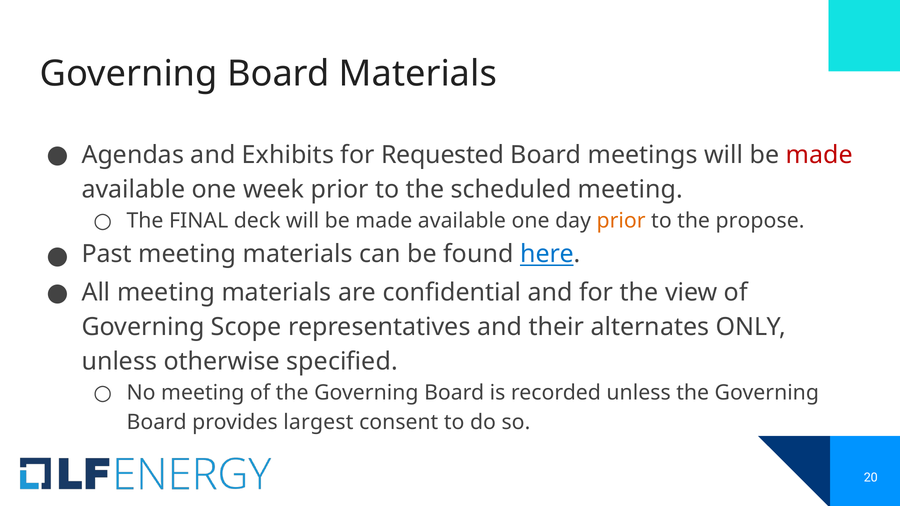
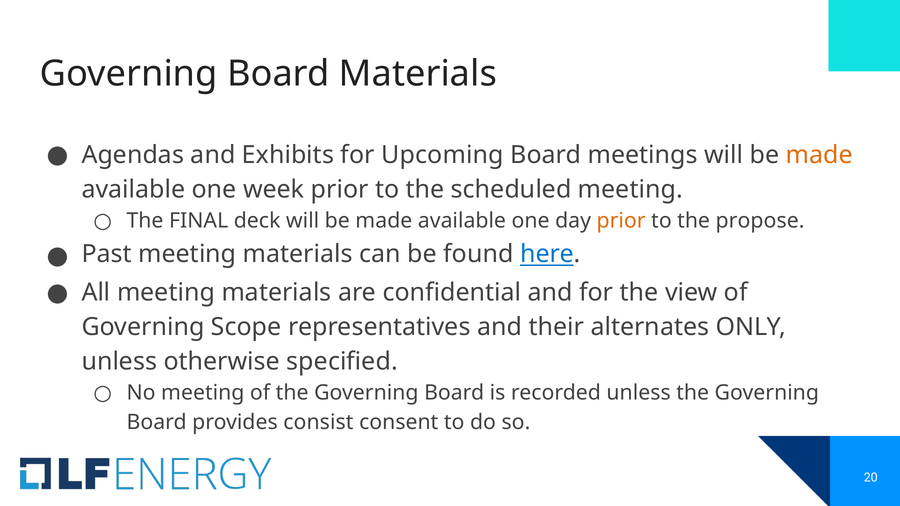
Requested: Requested -> Upcoming (442, 155)
made colour: red -> orange (819, 155)
largest: largest -> consist (318, 423)
